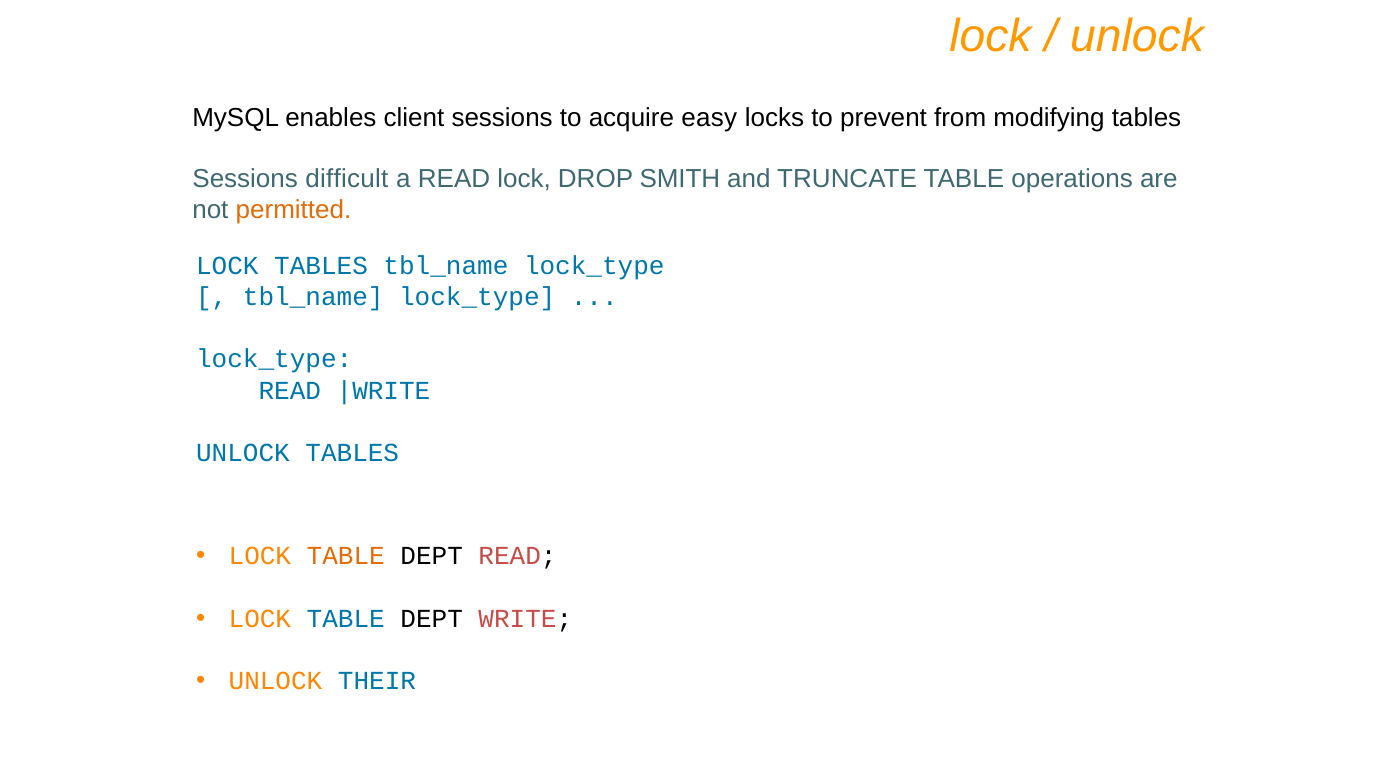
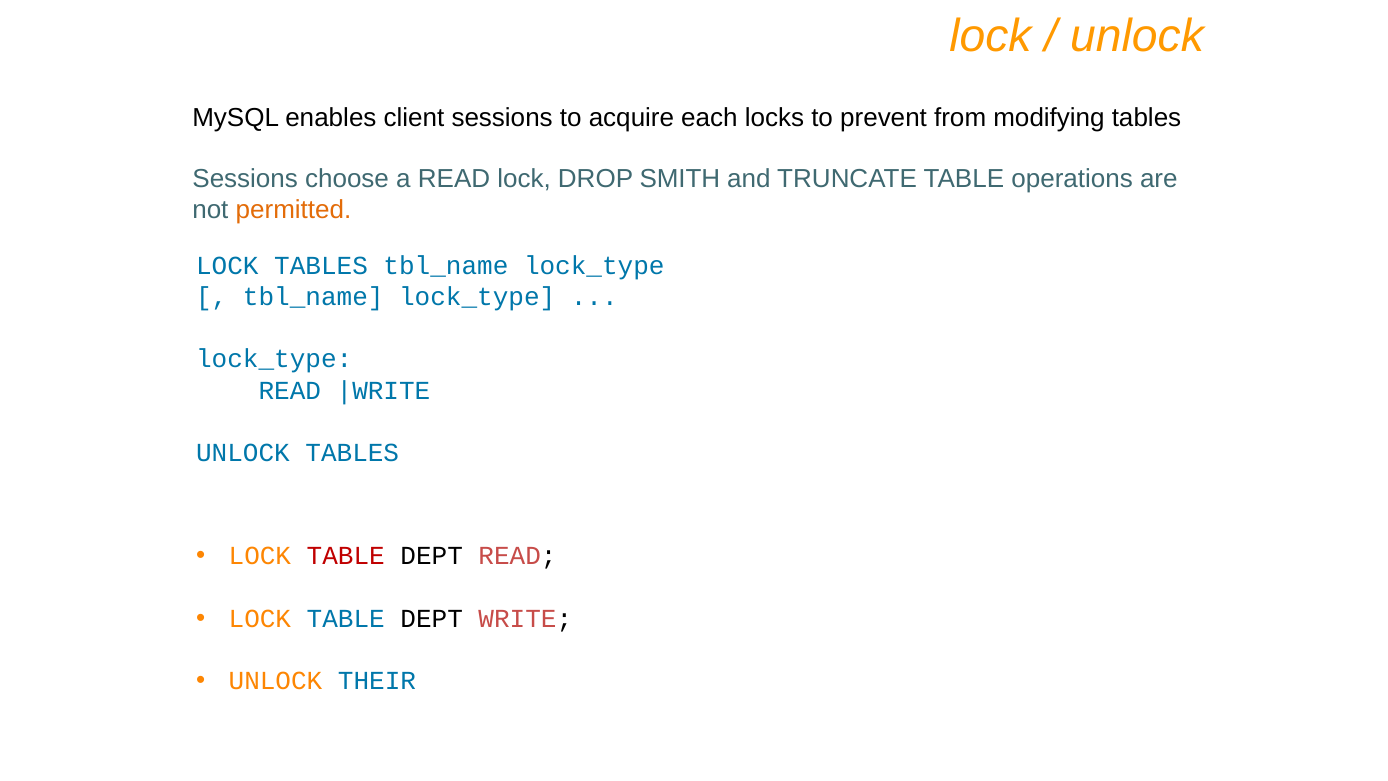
easy: easy -> each (709, 118)
difficult: difficult -> choose (347, 179)
TABLE colour: orange -> red (346, 556)
